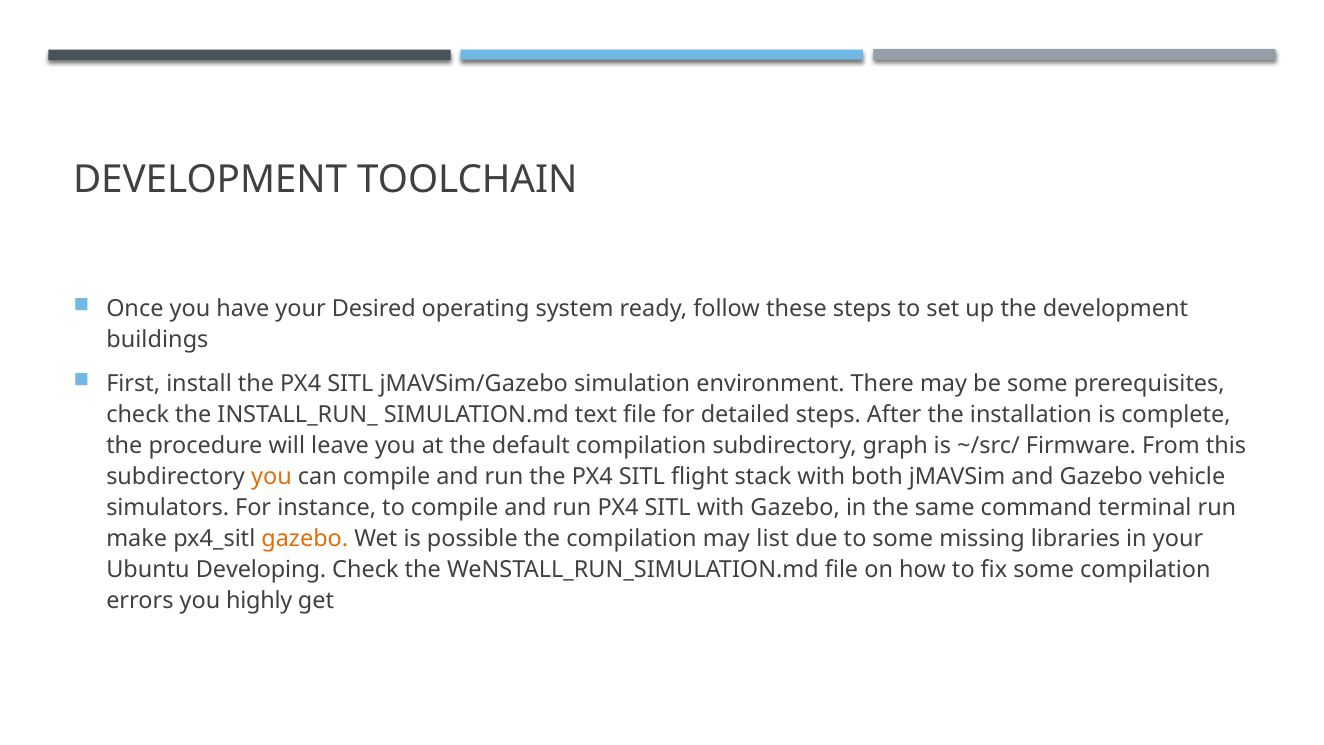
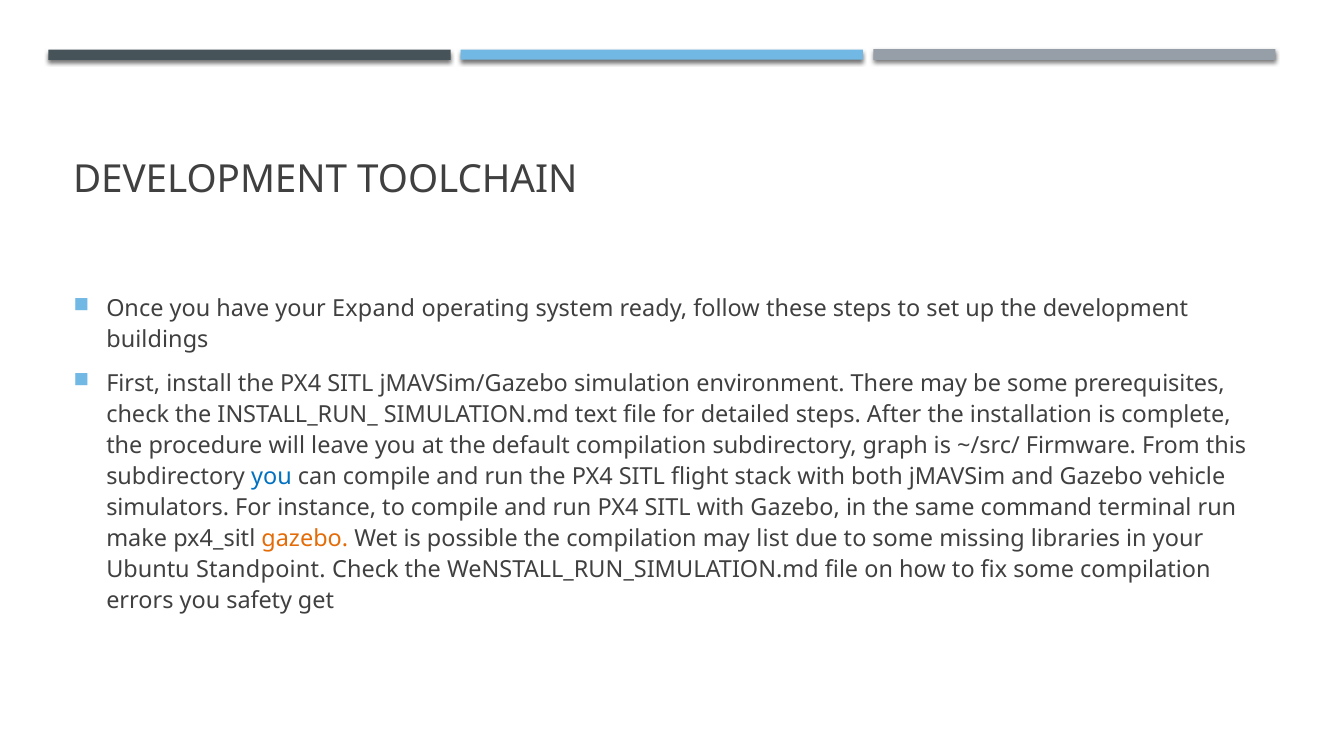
Desired: Desired -> Expand (374, 309)
you colour: orange -> blue (271, 477)
Developing: Developing -> Standpoint (261, 569)
highly: highly -> safety (259, 600)
